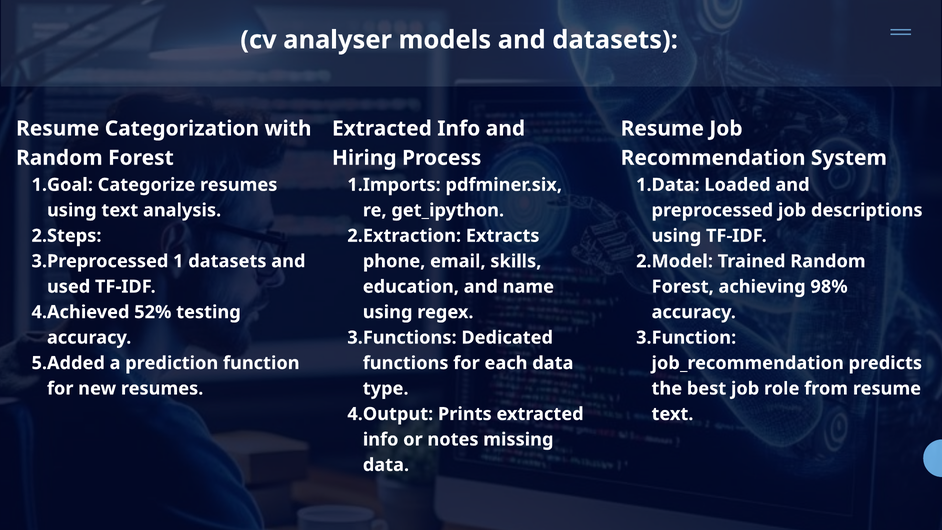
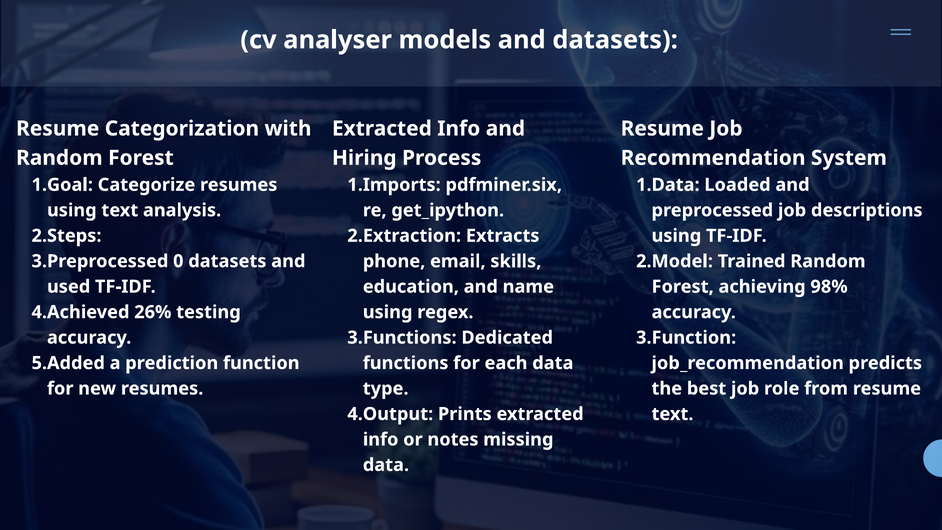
1: 1 -> 0 (178, 261)
52%: 52% -> 26% (153, 312)
